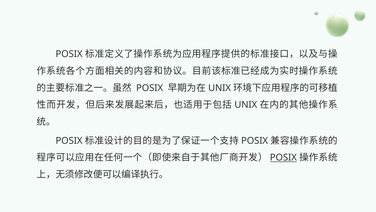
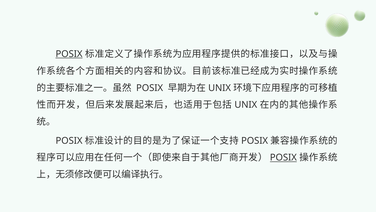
POSIX underline: none -> present (69, 54)
